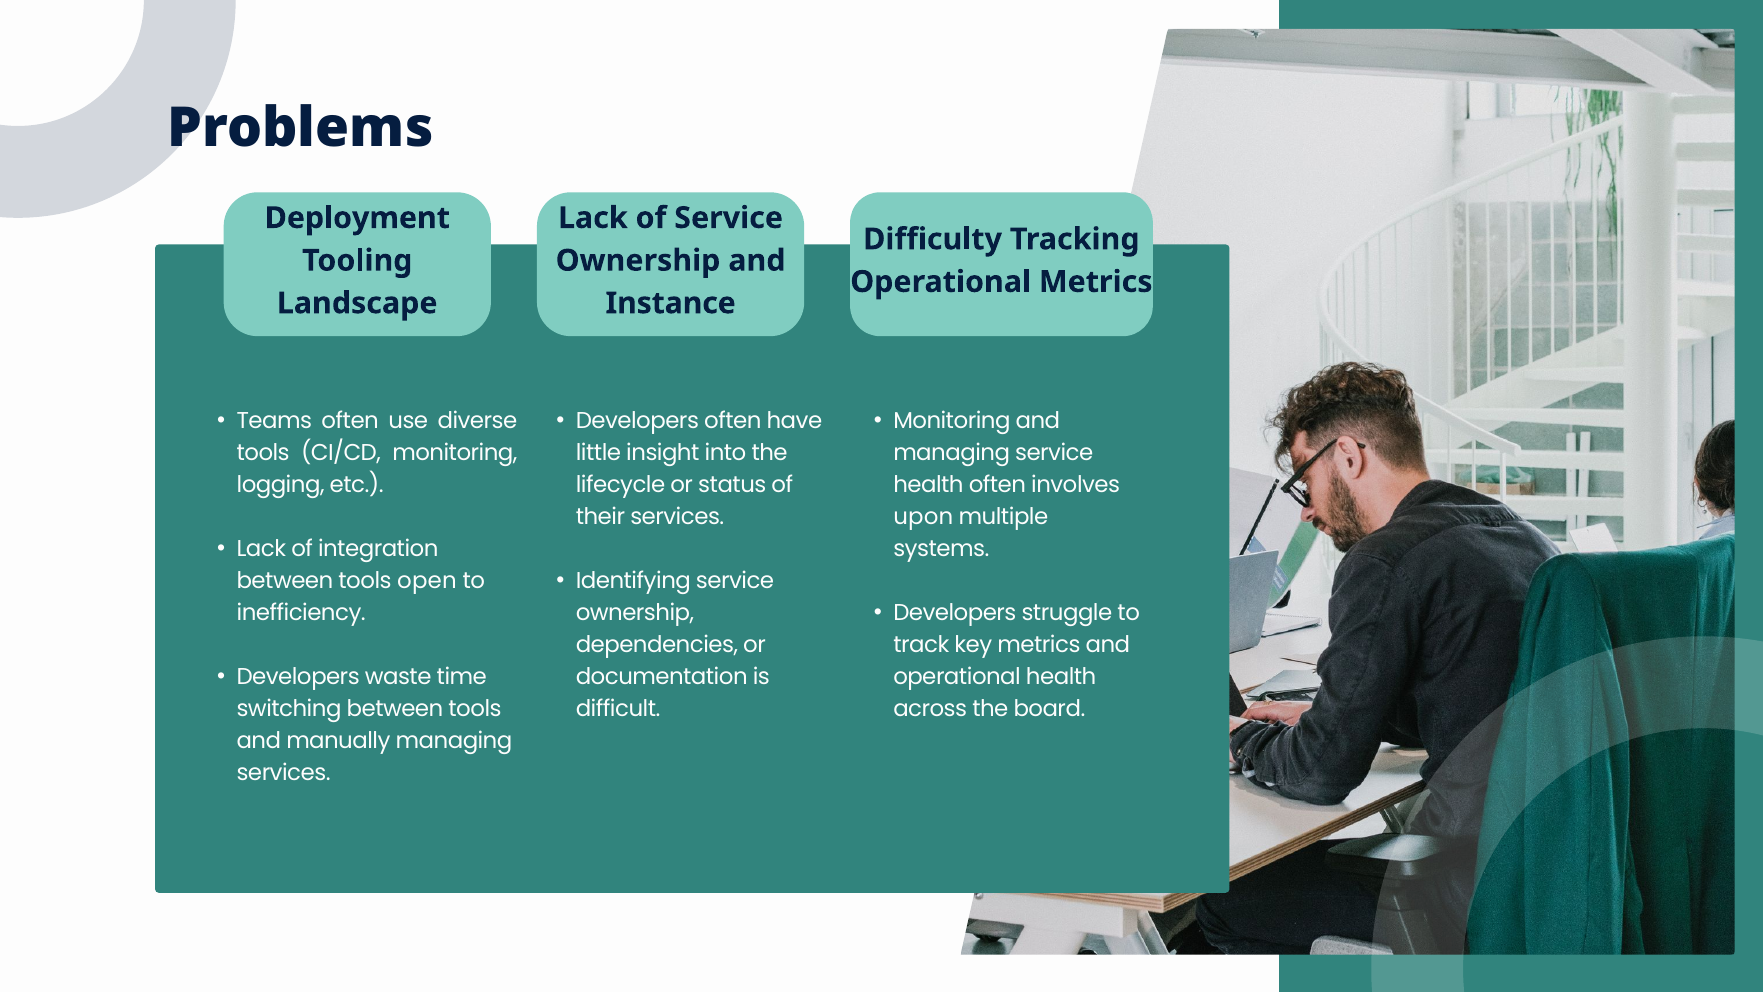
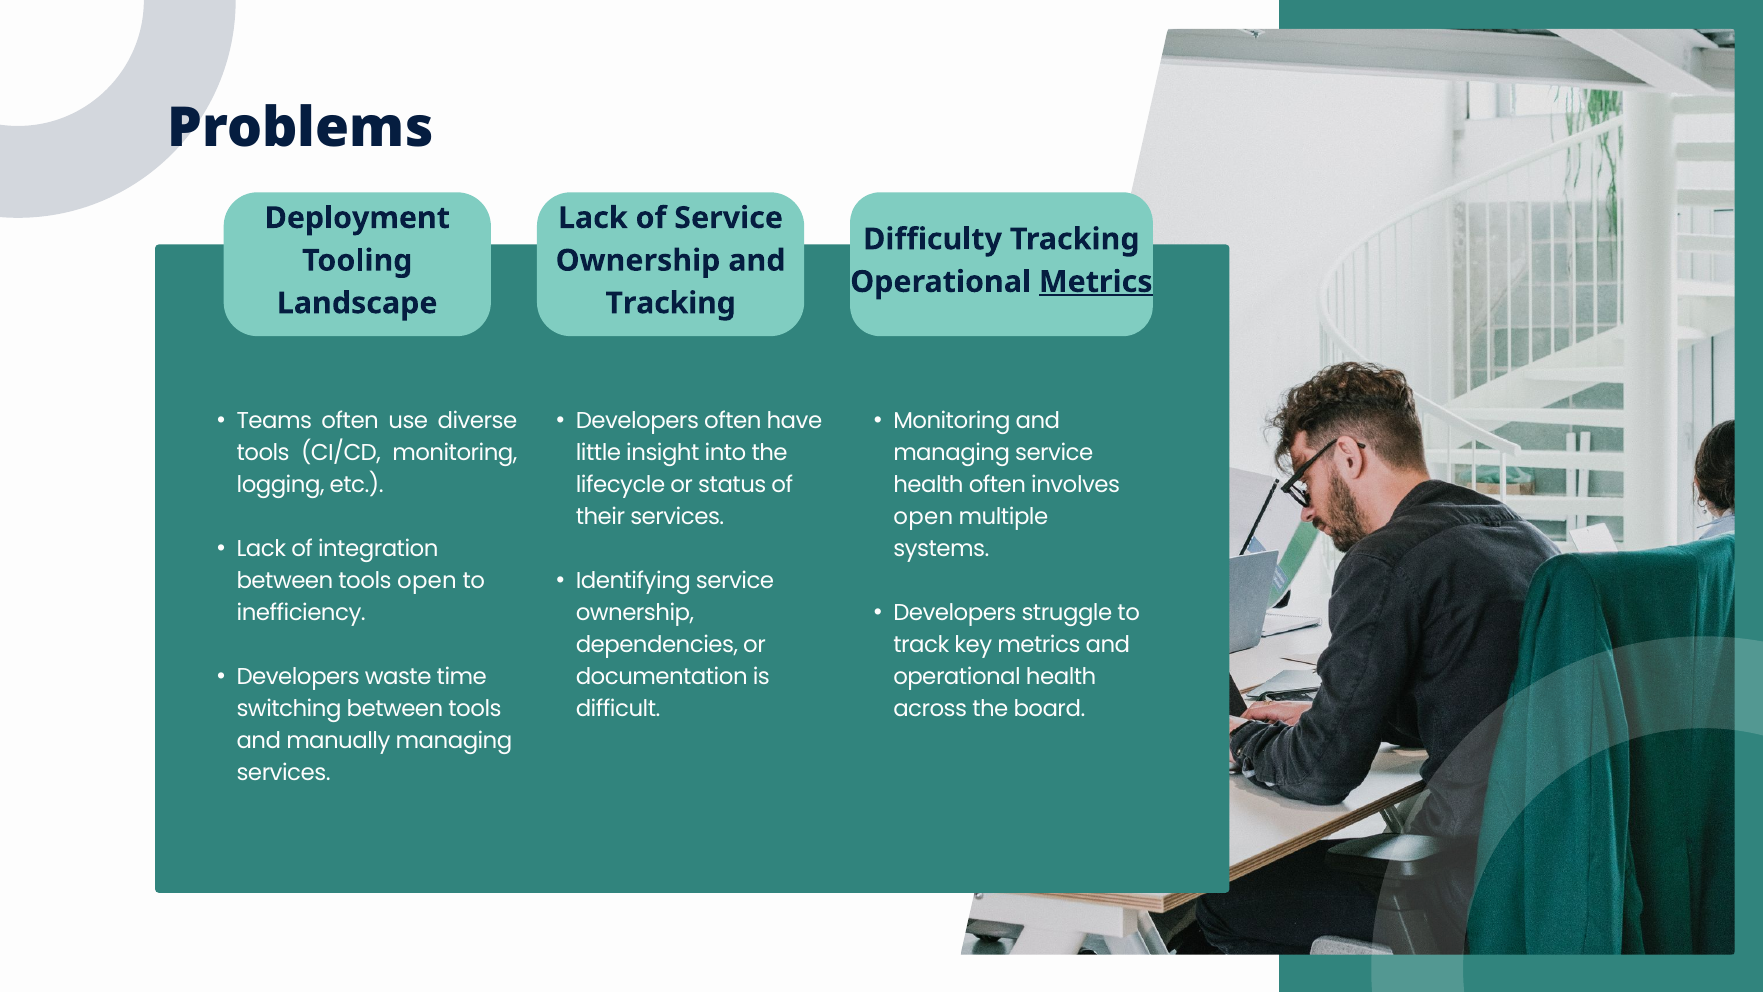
Metrics underline: none -> present (1096, 282)
Instance: Instance -> Tracking (671, 303)
upon: upon -> open (923, 517)
